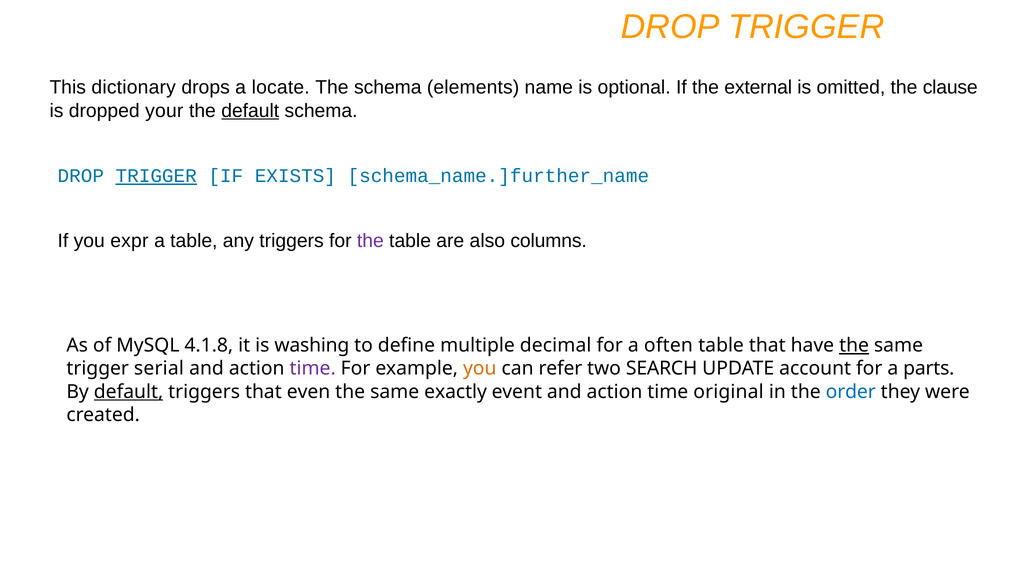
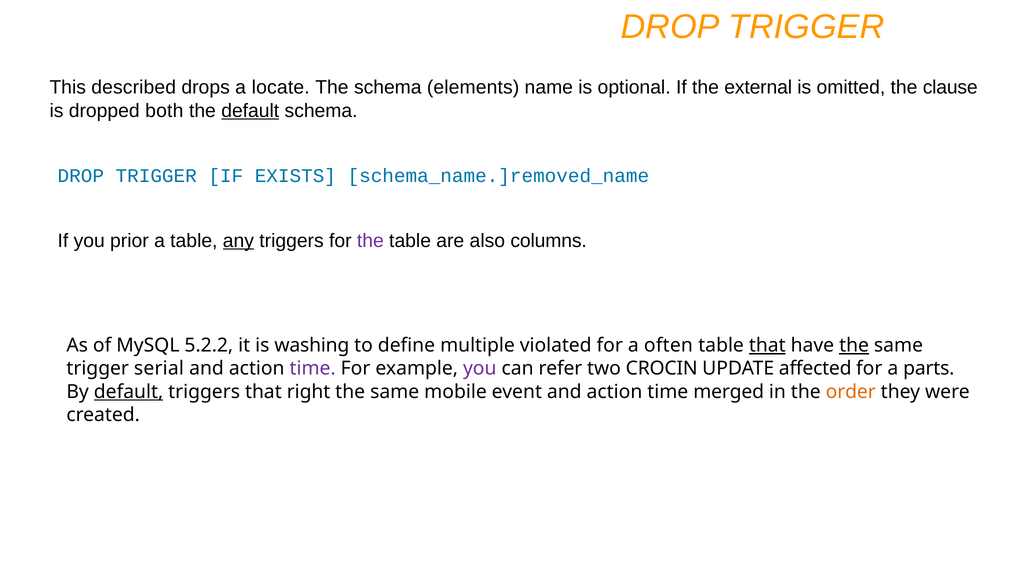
dictionary: dictionary -> described (134, 88)
your: your -> both (164, 111)
TRIGGER underline: present -> none (156, 176)
schema_name.]further_name: schema_name.]further_name -> schema_name.]removed_name (498, 176)
expr: expr -> prior (129, 241)
any underline: none -> present (238, 241)
4.1.8: 4.1.8 -> 5.2.2 (209, 345)
decimal: decimal -> violated (556, 345)
that underline: none -> present (767, 345)
you colour: orange -> purple (480, 369)
SEARCH: SEARCH -> CROCIN (662, 369)
account: account -> affected (815, 369)
even: even -> right (309, 392)
exactly: exactly -> mobile (456, 392)
original: original -> merged (729, 392)
order colour: blue -> orange (851, 392)
